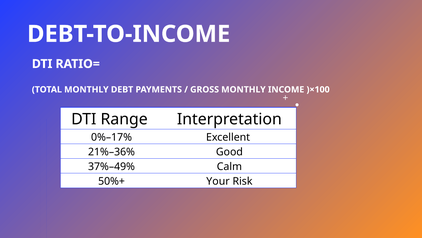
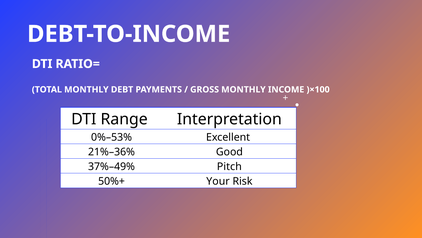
0%–17%: 0%–17% -> 0%–53% (112, 137)
Calm: Calm -> Pitch (229, 166)
